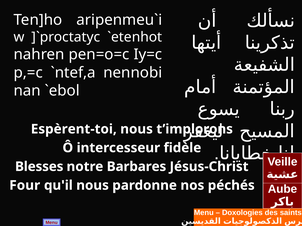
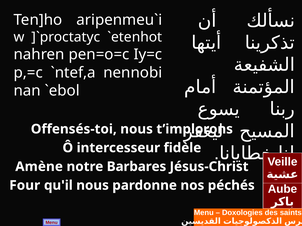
Espèrent-toi: Espèrent-toi -> Offensés-toi (74, 129)
Blesses: Blesses -> Amène (39, 167)
